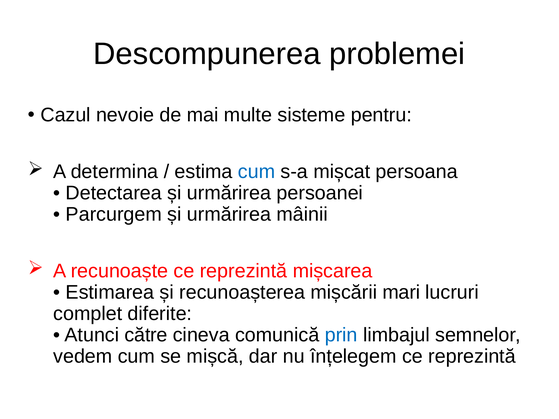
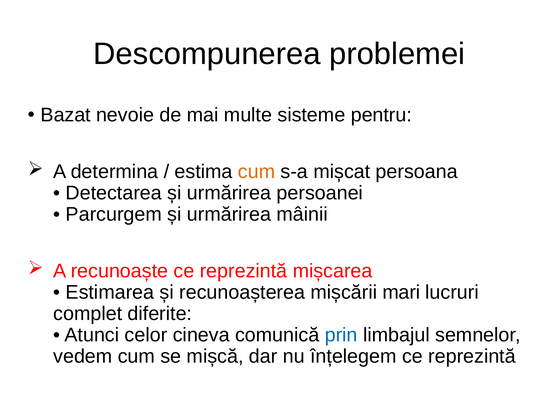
Cazul: Cazul -> Bazat (66, 115)
cum colour: blue -> orange (257, 172)
către: către -> celor (146, 335)
